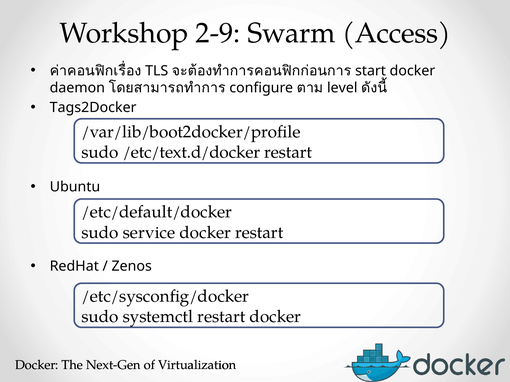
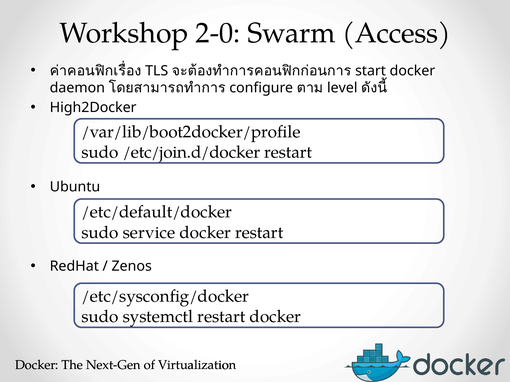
2-9: 2-9 -> 2-0 (218, 33)
Tags2Docker: Tags2Docker -> High2Docker (93, 108)
/etc/text.d/docker: /etc/text.d/docker -> /etc/join.d/docker (191, 152)
